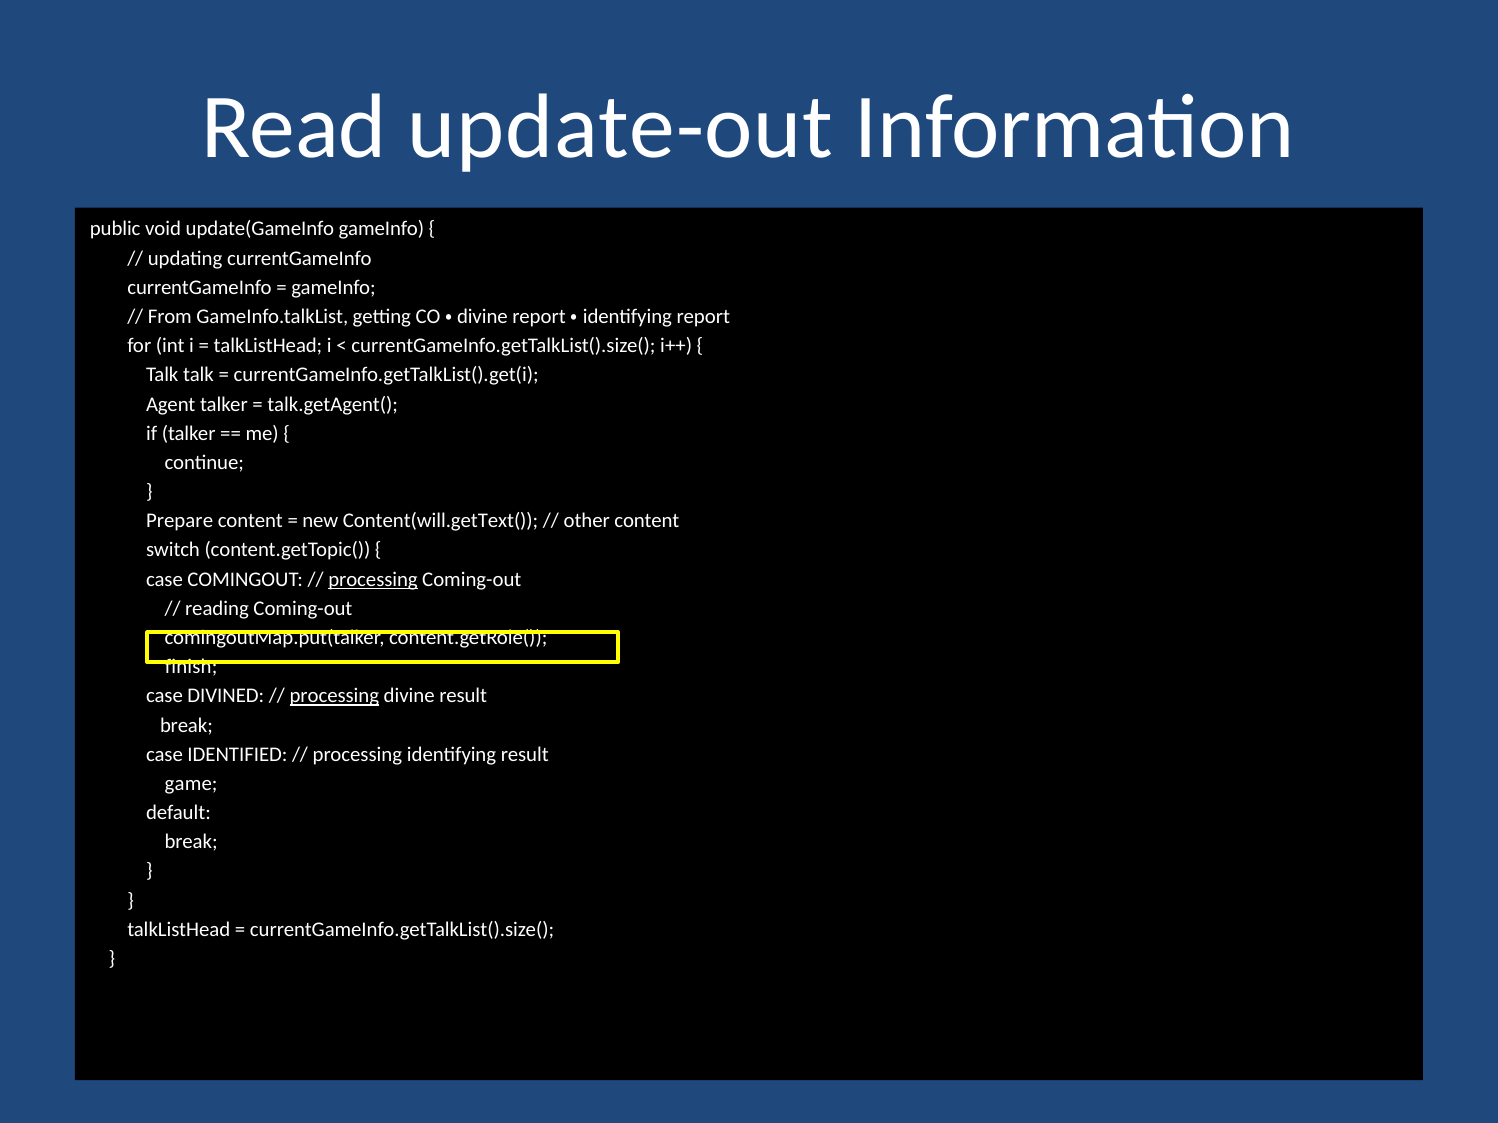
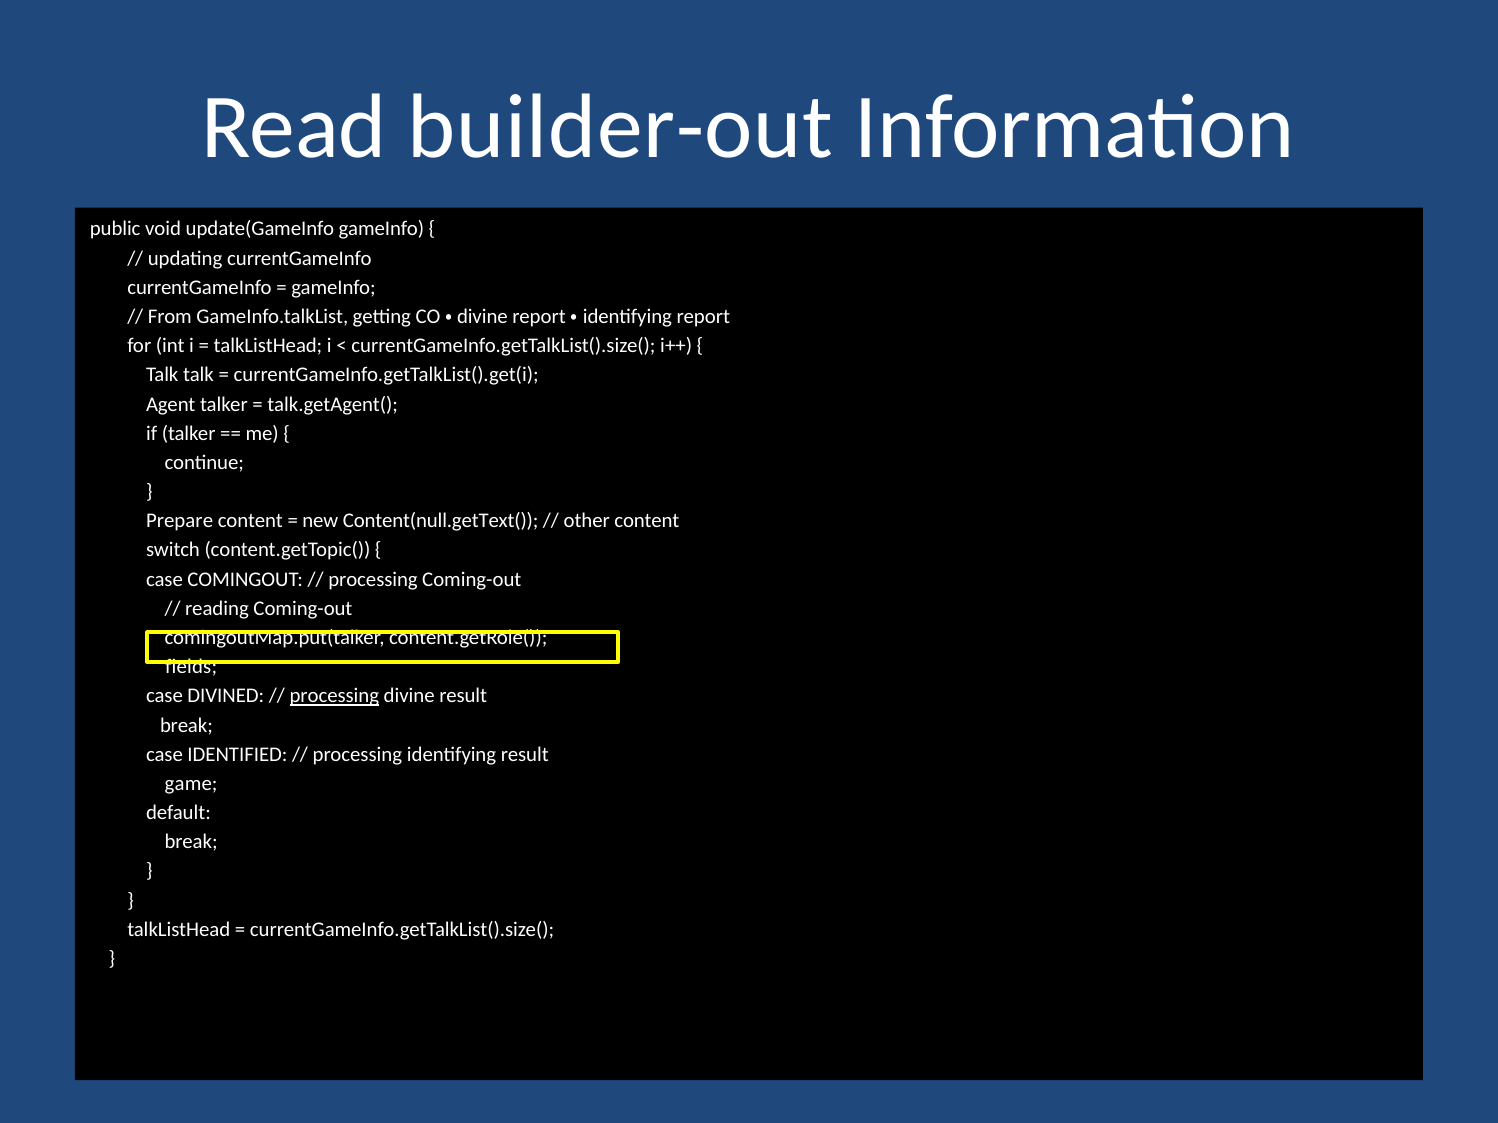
update-out: update-out -> builder-out (620, 127)
Content(will.getText(: Content(will.getText( -> Content(null.getText( (441, 521)
processing underline: present -> none (373, 580)
finish: finish -> fields (191, 667)
